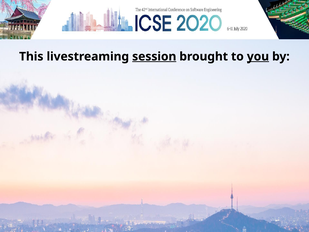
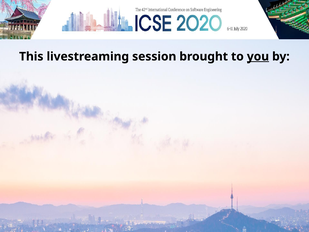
session underline: present -> none (154, 56)
